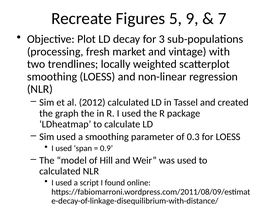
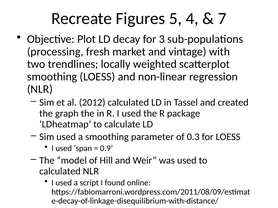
9: 9 -> 4 (192, 19)
